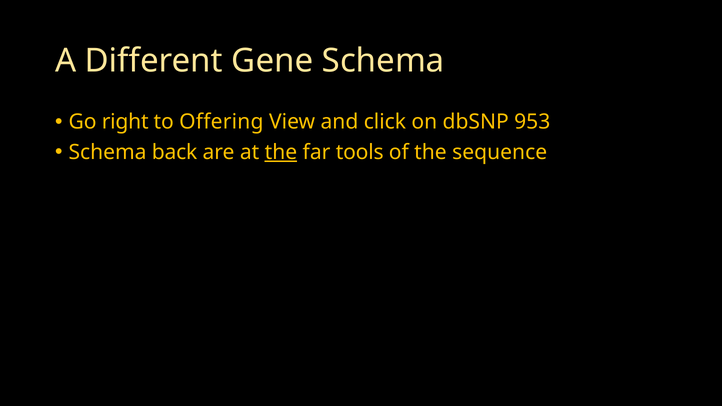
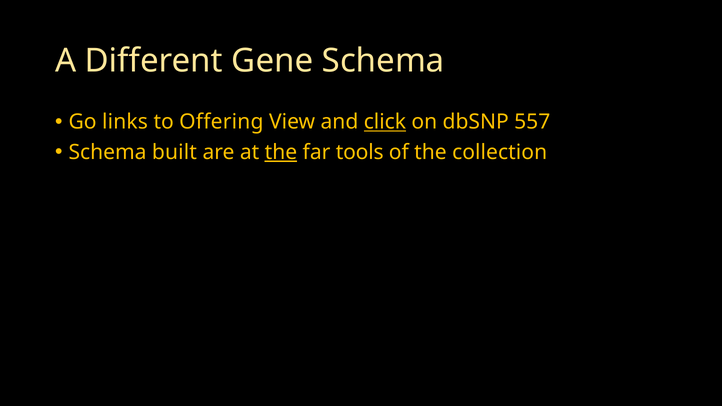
right: right -> links (125, 122)
click underline: none -> present (385, 122)
953: 953 -> 557 (532, 122)
back: back -> built (174, 152)
sequence: sequence -> collection (500, 152)
